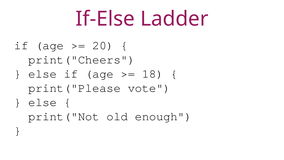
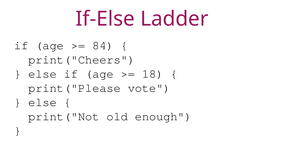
20: 20 -> 84 (103, 45)
